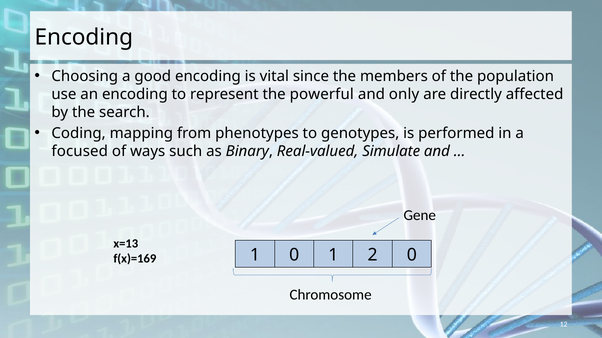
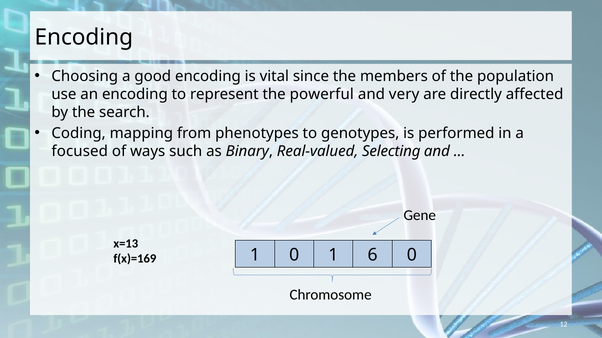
only: only -> very (404, 94)
Simulate: Simulate -> Selecting (391, 152)
2: 2 -> 6 (373, 255)
